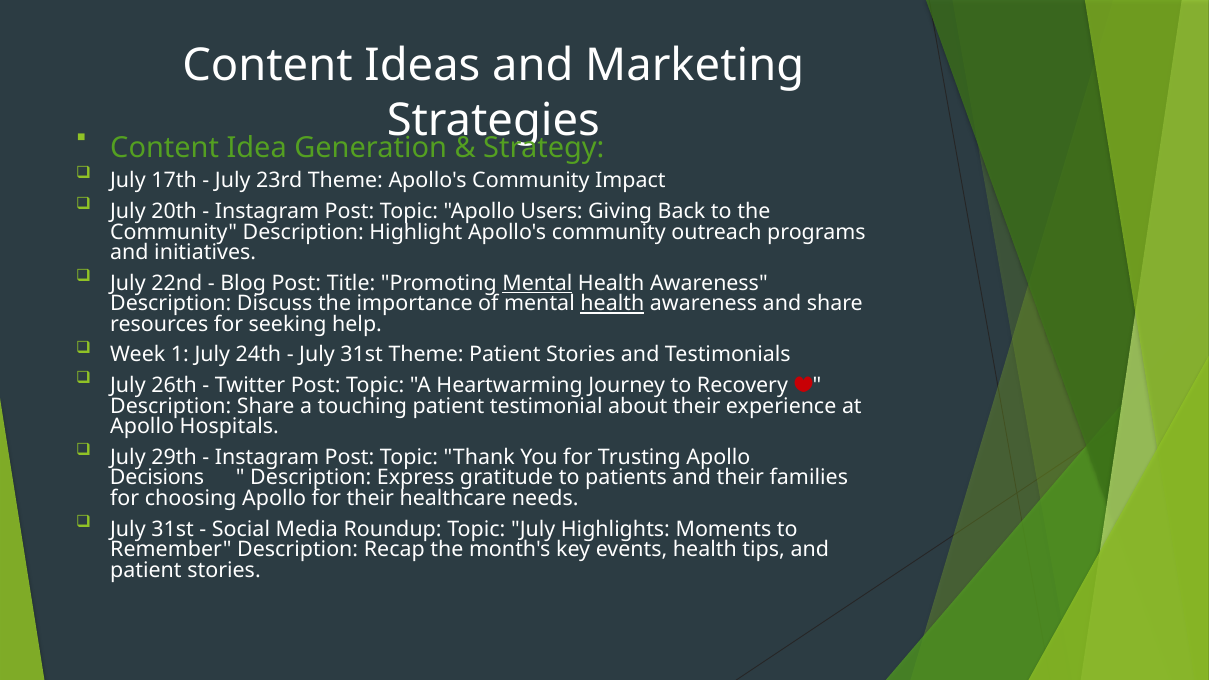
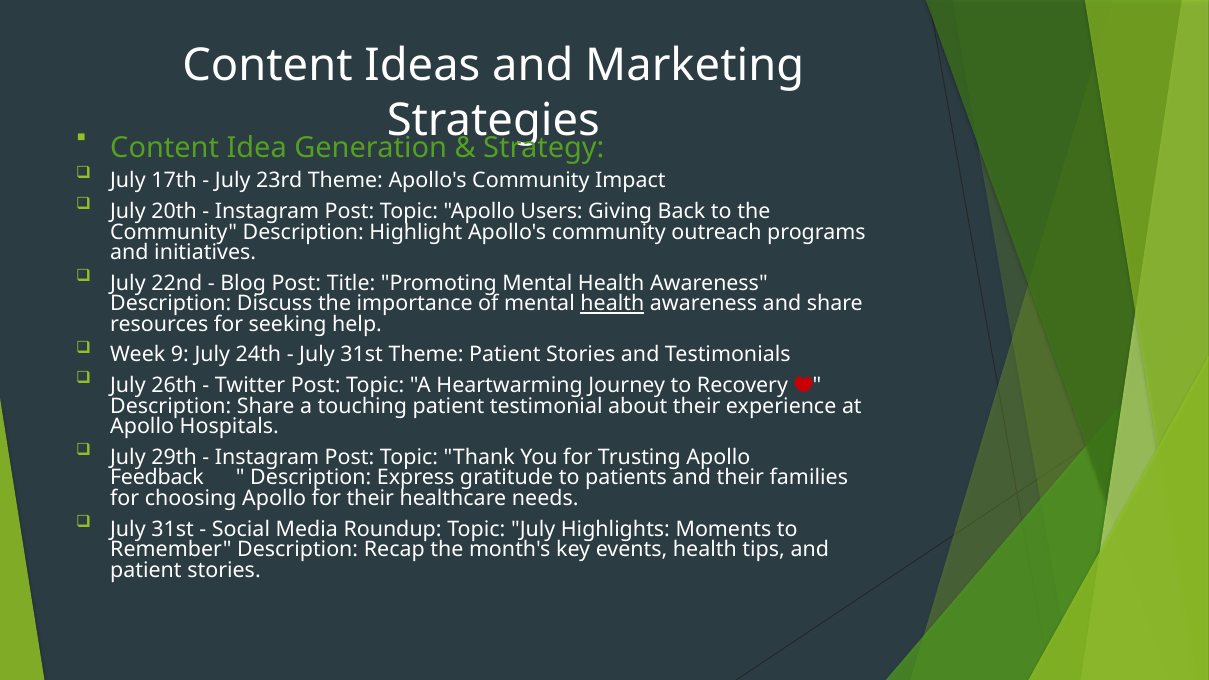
Mental underline: present -> none (537, 283)
1: 1 -> 9 (180, 355)
Decisions: Decisions -> Feedback (157, 478)
